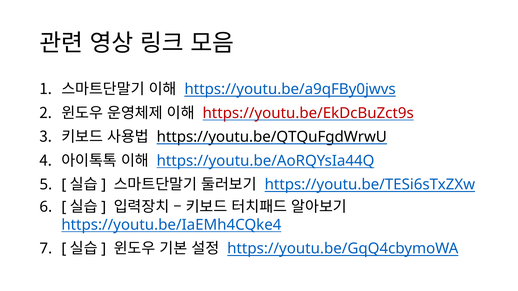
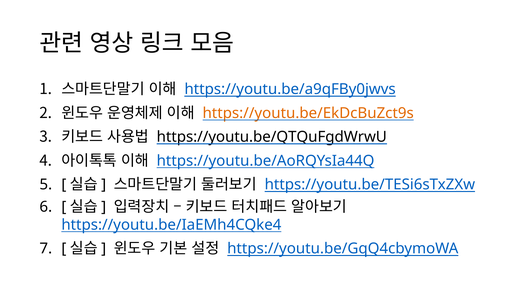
https://youtu.be/EkDcBuZct9s colour: red -> orange (308, 113)
